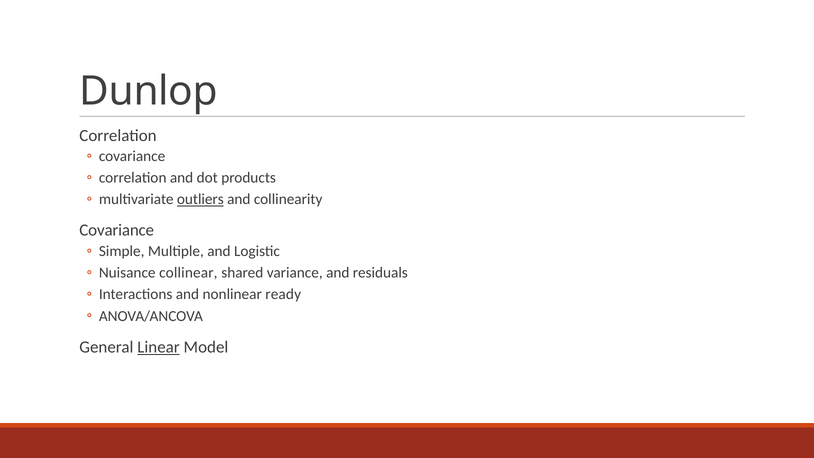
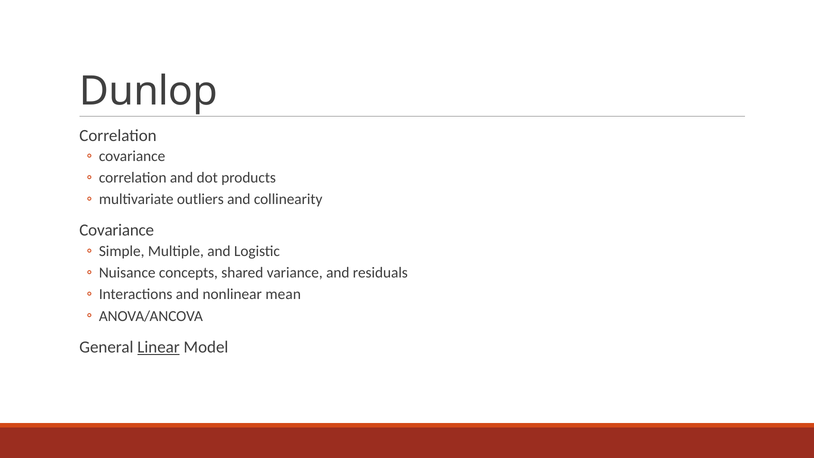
outliers underline: present -> none (200, 199)
collinear: collinear -> concepts (188, 273)
ready: ready -> mean (283, 294)
